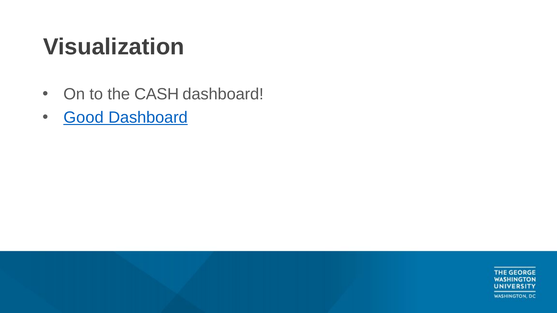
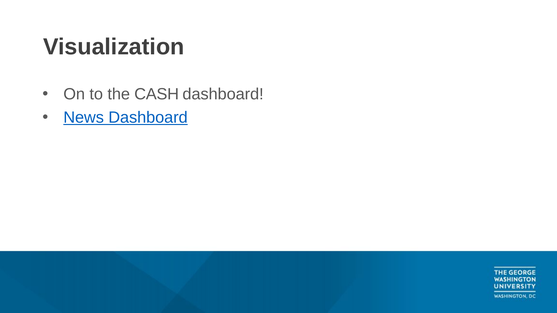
Good: Good -> News (84, 118)
